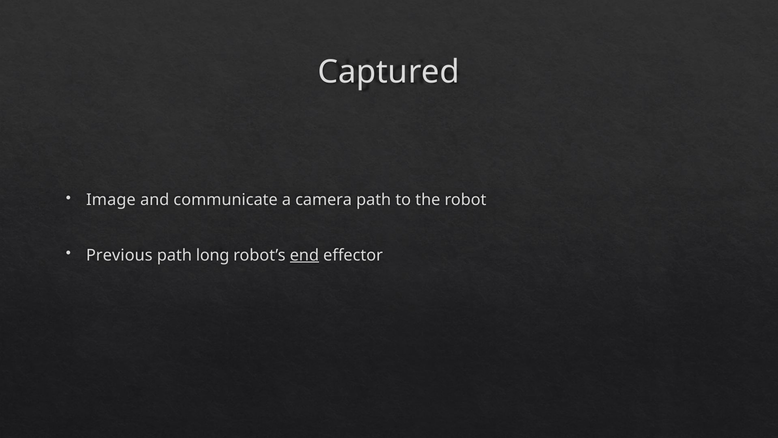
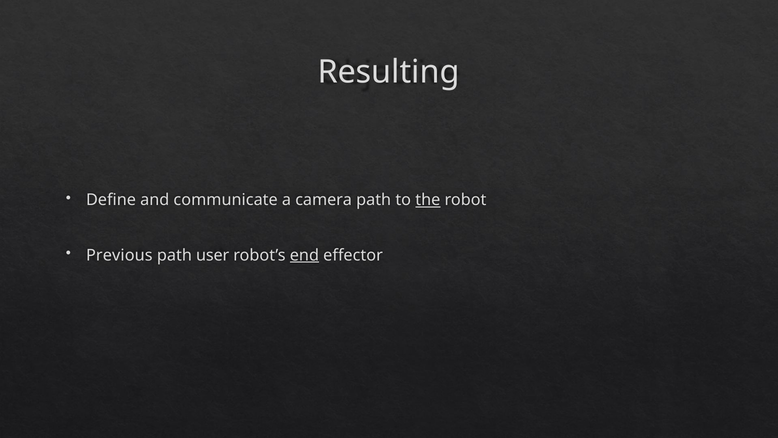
Captured: Captured -> Resulting (389, 72)
Image: Image -> Define (111, 200)
the underline: none -> present (428, 200)
long: long -> user (213, 255)
